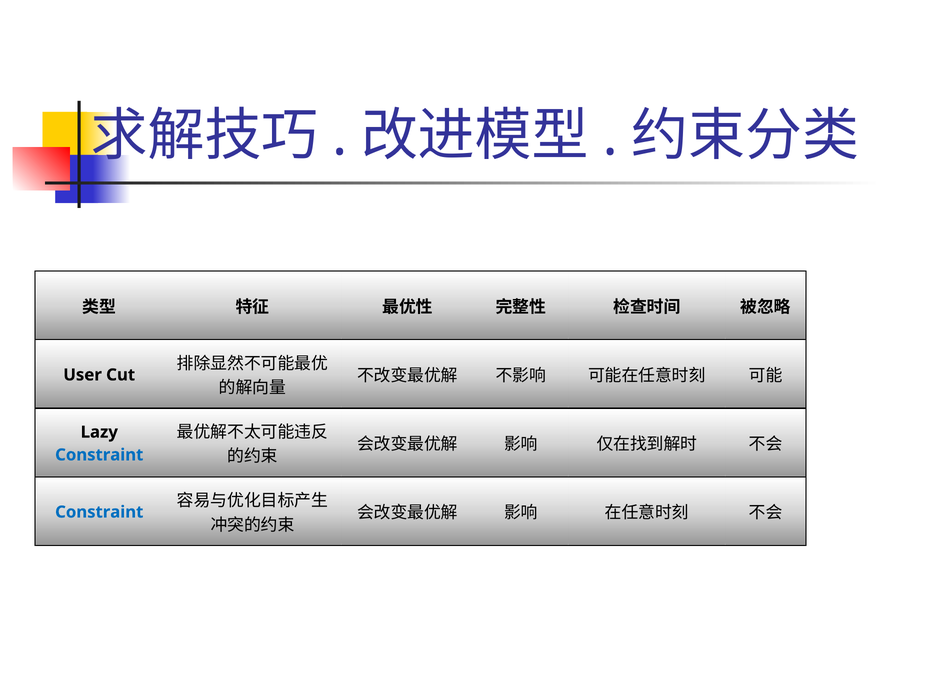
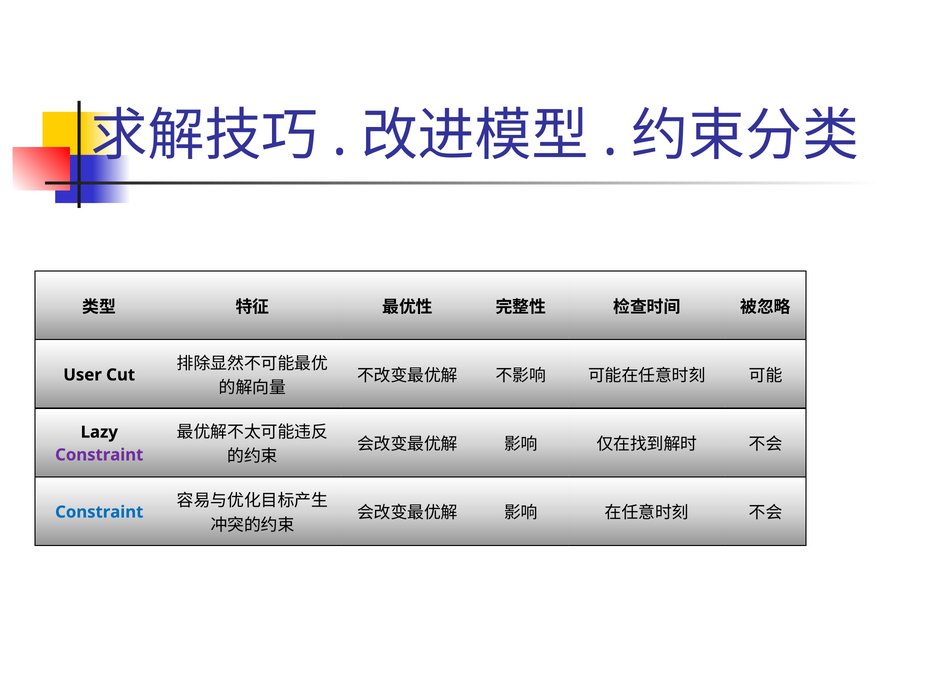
Constraint colour: blue -> purple (99, 455)
